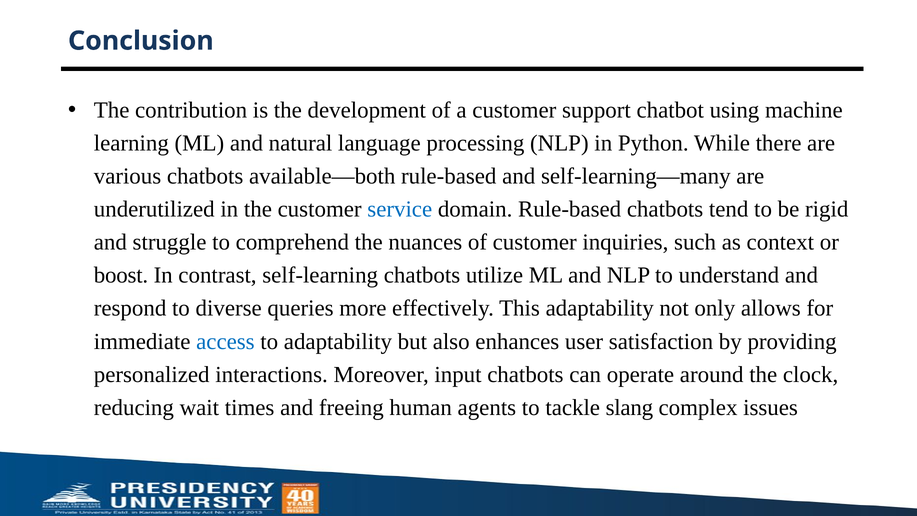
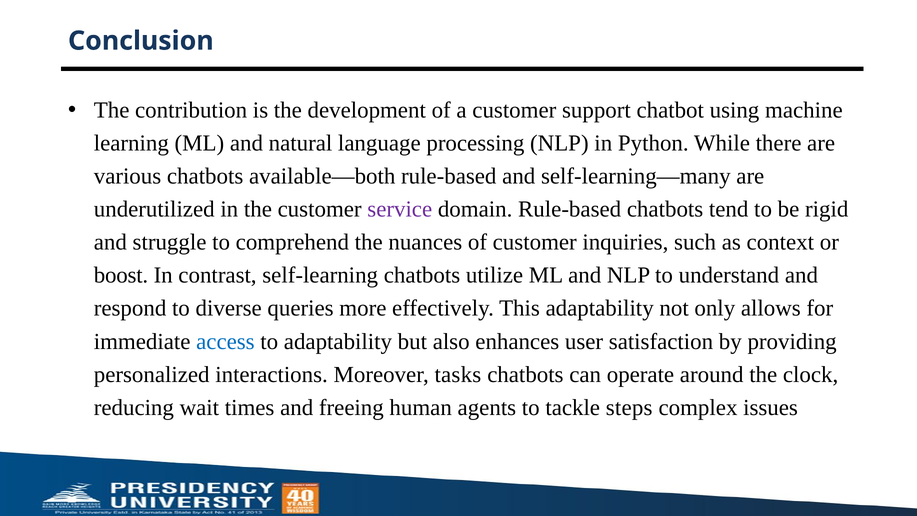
service colour: blue -> purple (400, 209)
input: input -> tasks (458, 374)
slang: slang -> steps (629, 407)
